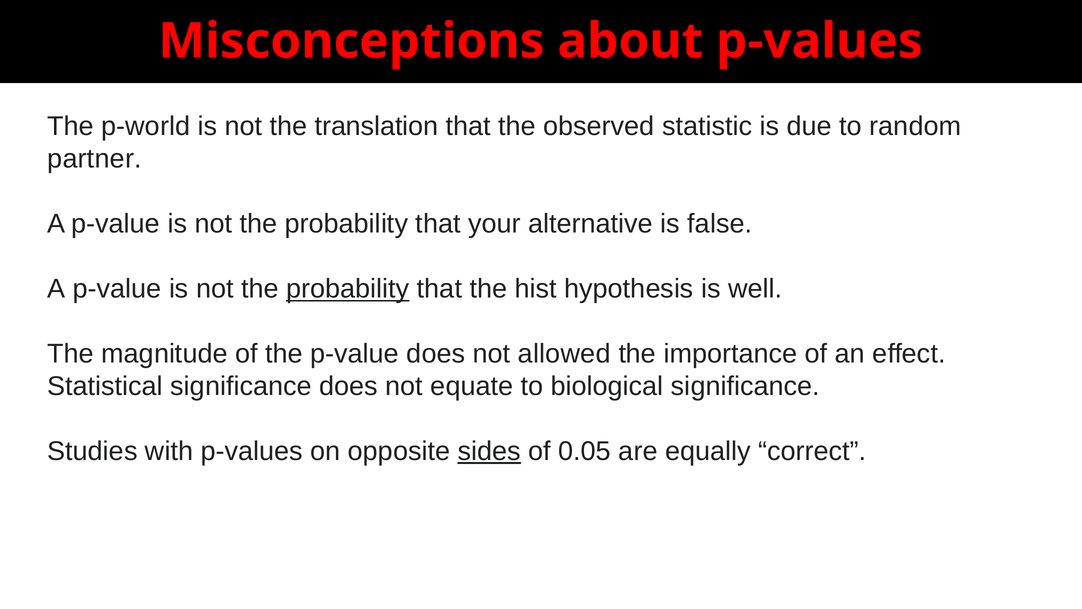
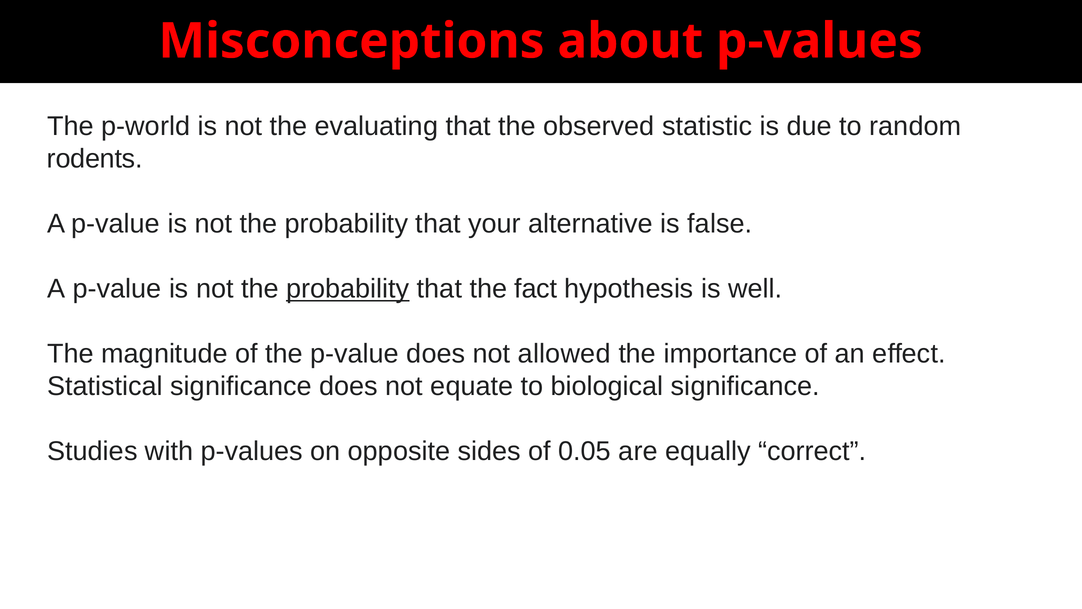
translation: translation -> evaluating (376, 126)
partner: partner -> rodents (95, 159)
hist: hist -> fact (536, 289)
sides underline: present -> none (489, 451)
